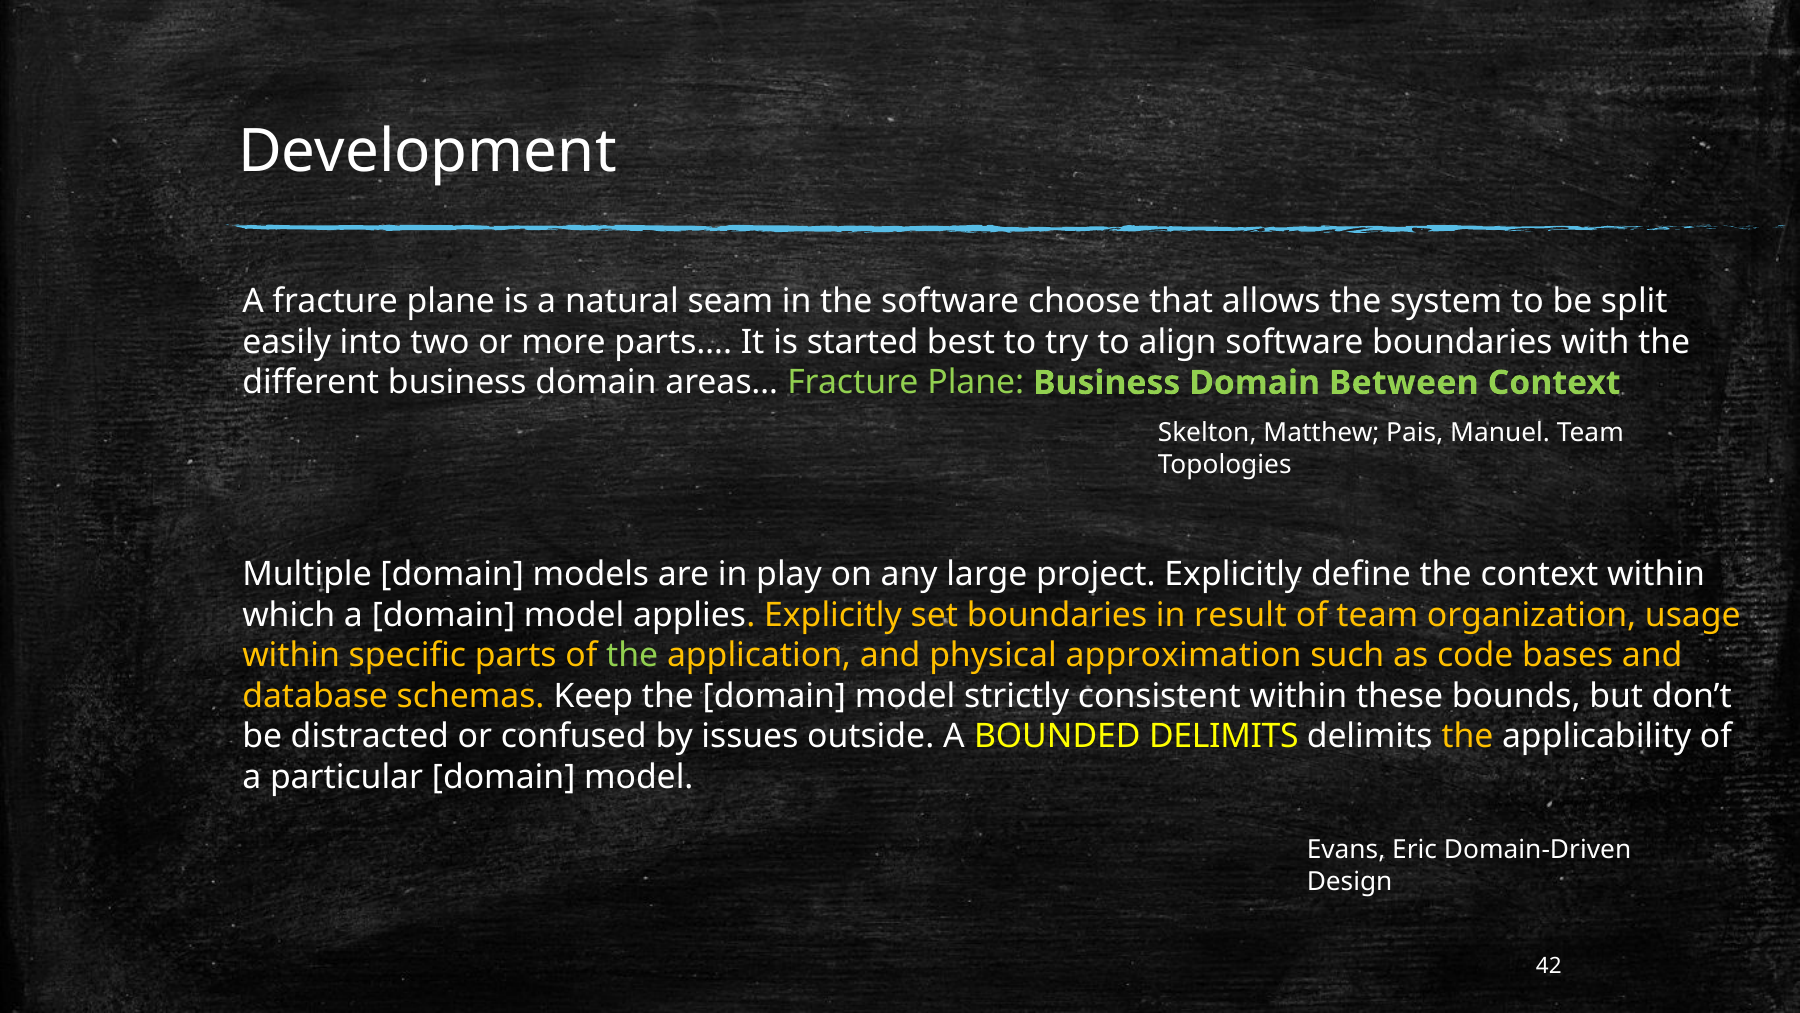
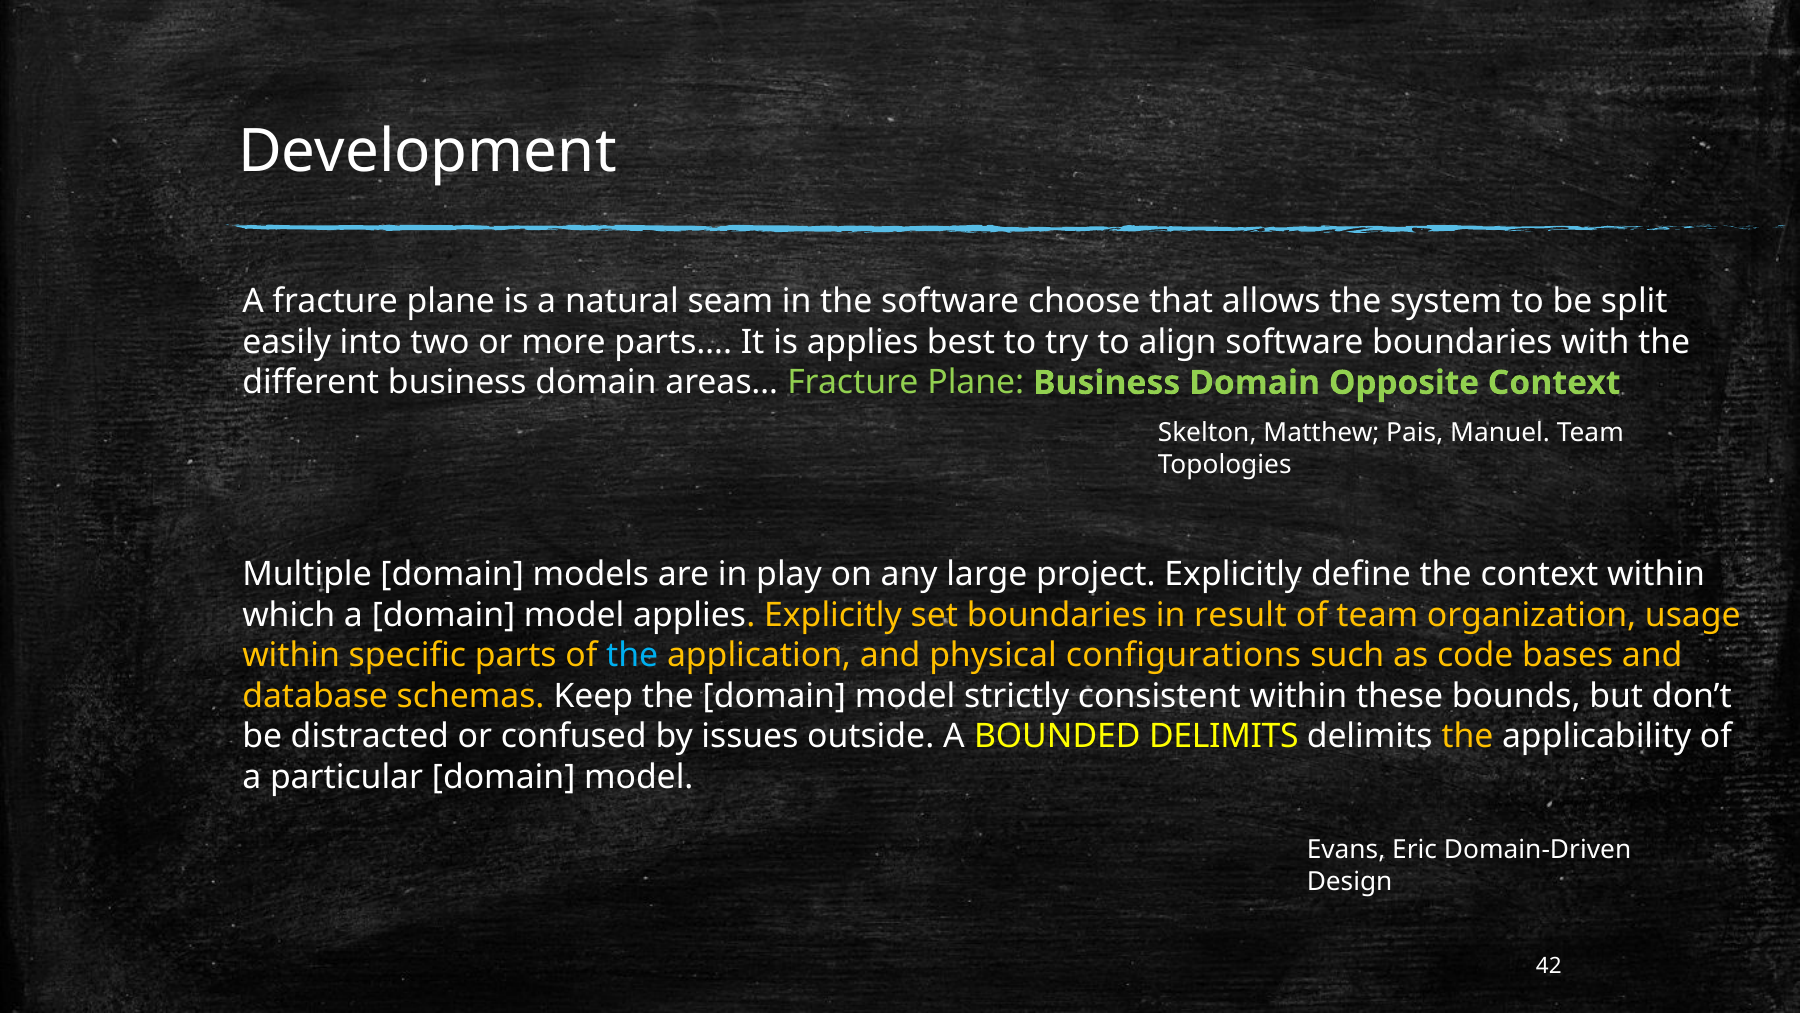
is started: started -> applies (863, 342)
Between: Between -> Opposite (1404, 383)
the colour: light green -> light blue (632, 655)
approximation: approximation -> configurations (1183, 655)
